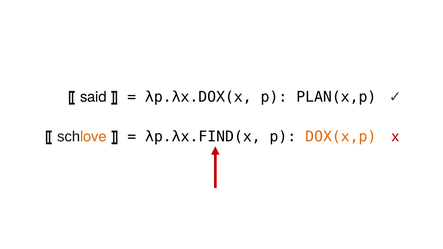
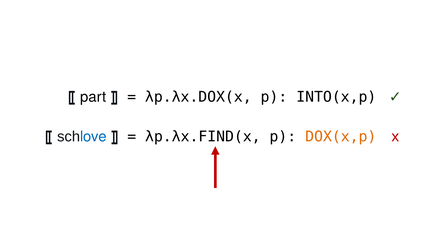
said: said -> part (93, 97)
PLAN(x,p: PLAN(x,p -> INTO(x,p (336, 97)
love colour: orange -> blue (93, 137)
